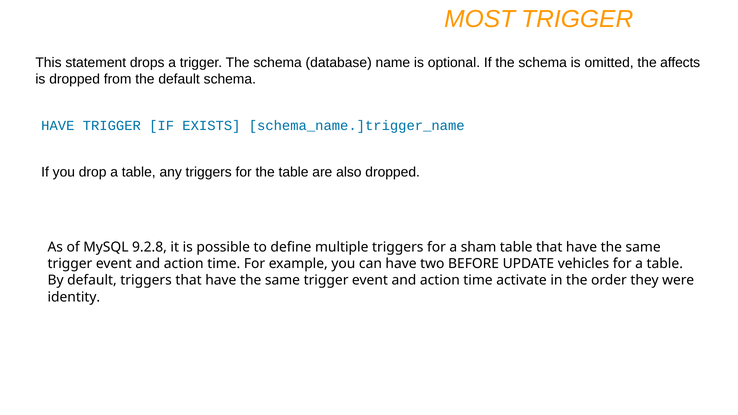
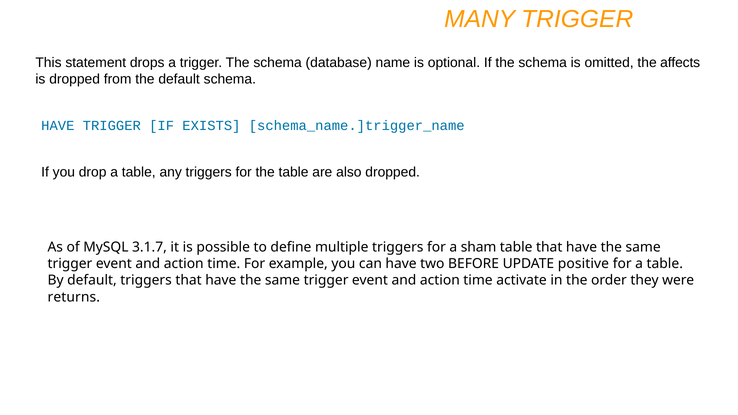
MOST: MOST -> MANY (480, 19)
9.2.8: 9.2.8 -> 3.1.7 (149, 247)
vehicles: vehicles -> positive (583, 264)
identity: identity -> returns (74, 297)
